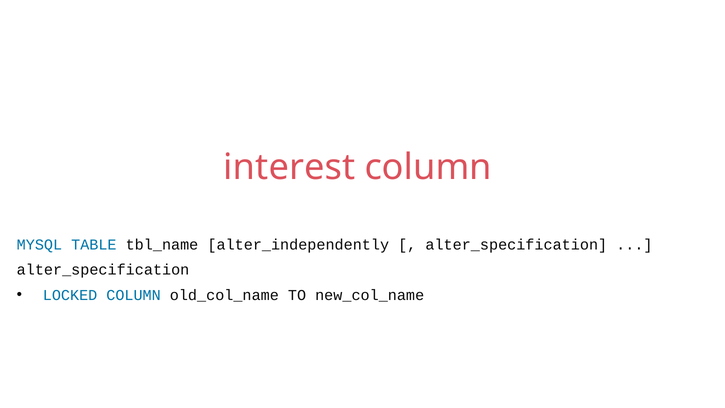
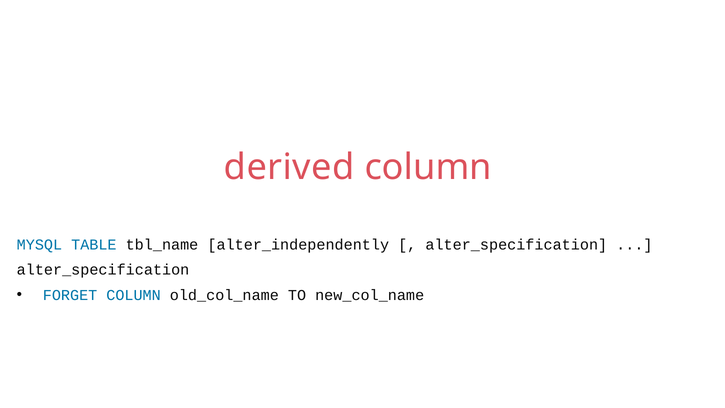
interest: interest -> derived (289, 167)
LOCKED: LOCKED -> FORGET (70, 295)
